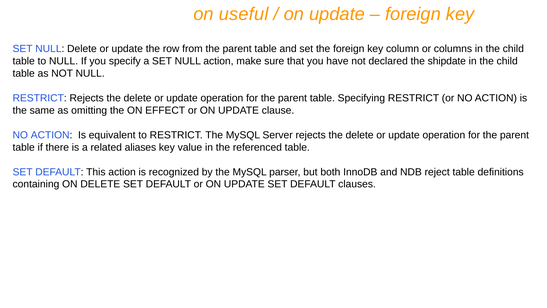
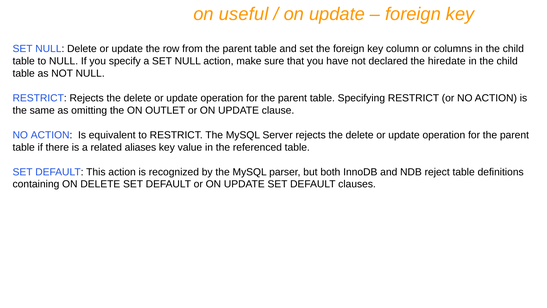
shipdate: shipdate -> hiredate (447, 61)
EFFECT: EFFECT -> OUTLET (165, 110)
